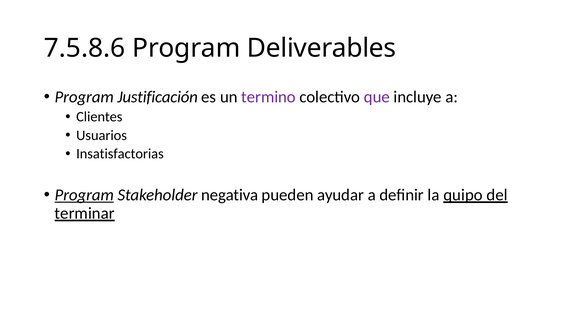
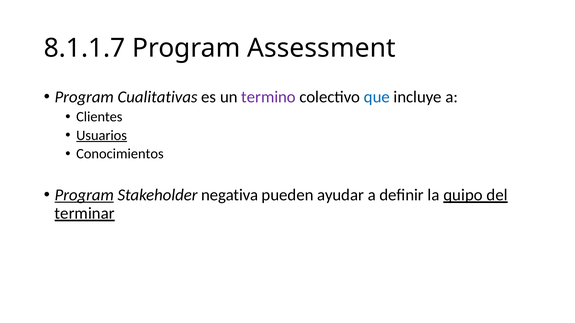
7.5.8.6: 7.5.8.6 -> 8.1.1.7 (85, 48)
Deliverables: Deliverables -> Assessment (321, 48)
Justificación: Justificación -> Cualitativas (158, 97)
que colour: purple -> blue (377, 97)
Usuarios underline: none -> present (102, 136)
Insatisfactorias: Insatisfactorias -> Conocimientos (120, 154)
